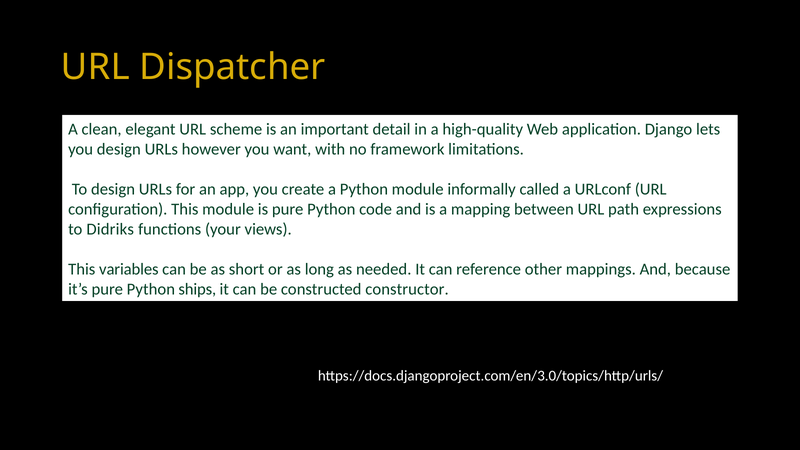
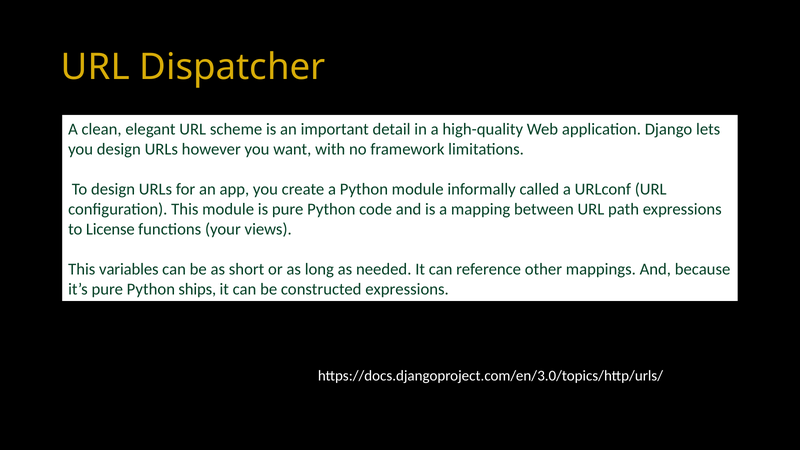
Didriks: Didriks -> License (110, 229)
constructed constructor: constructor -> expressions (407, 289)
